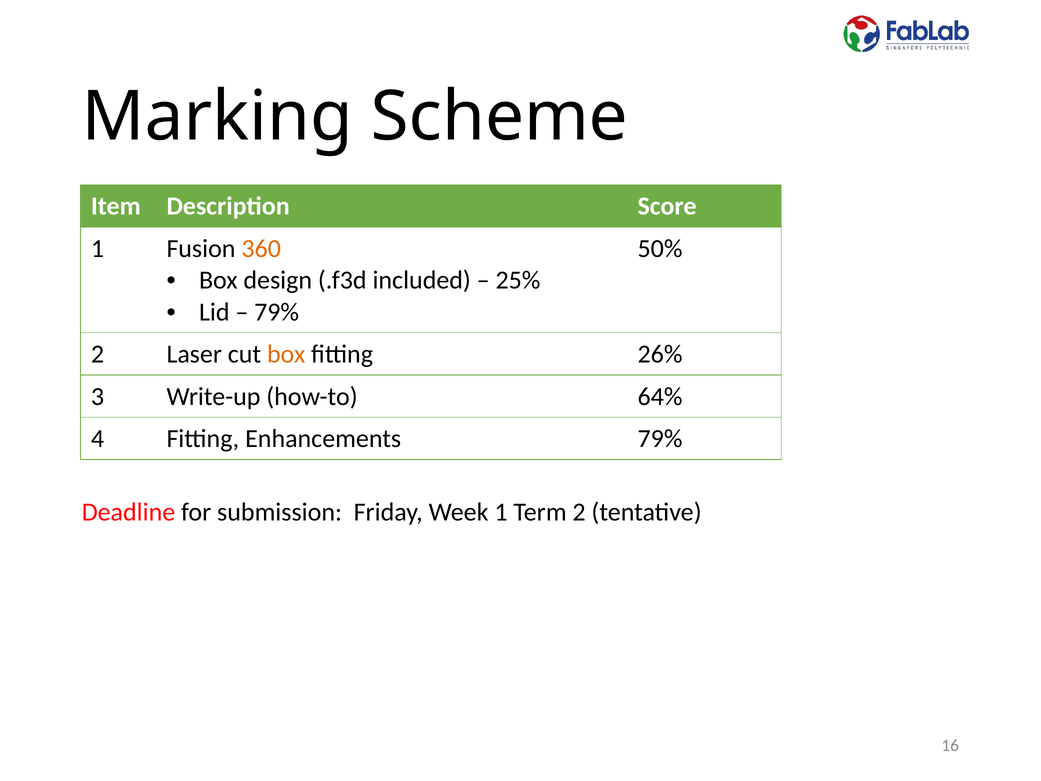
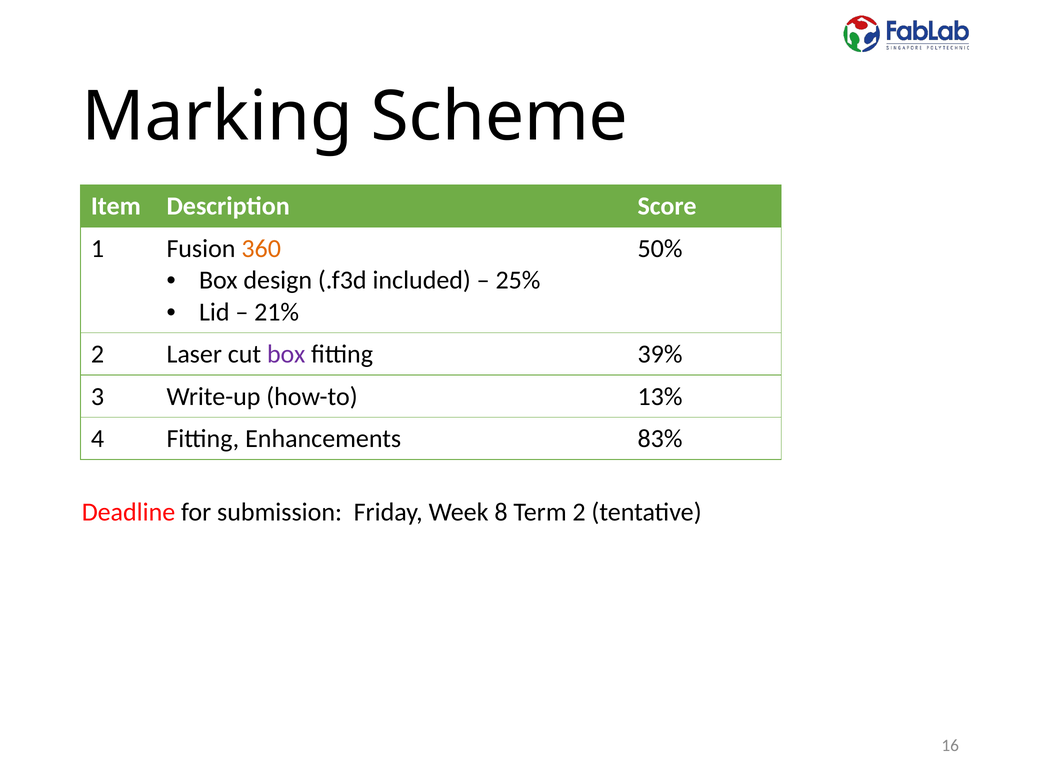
79%: 79% -> 21% (277, 312)
box colour: orange -> purple (286, 354)
26%: 26% -> 39% (660, 354)
64%: 64% -> 13% (660, 396)
Enhancements 79%: 79% -> 83% (660, 439)
Week 1: 1 -> 8 (501, 512)
